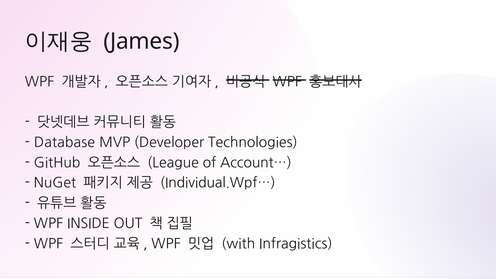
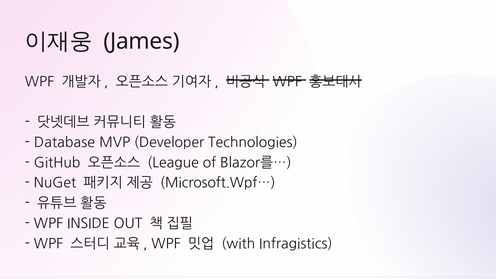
Account…: Account… -> Blazor를… (256, 163)
Individual.Wpf…: Individual.Wpf… -> Microsoft.Wpf… (218, 183)
